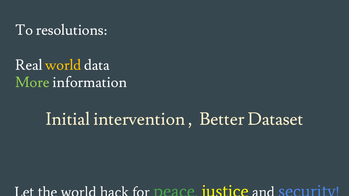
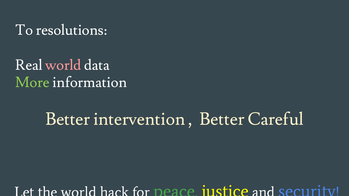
world colour: yellow -> pink (63, 65)
Initial: Initial -> Better (68, 119)
Dataset: Dataset -> Careful (276, 119)
